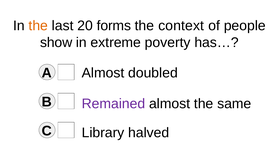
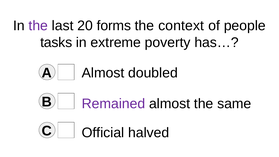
the colour: orange -> purple (38, 26)
show: show -> tasks (56, 42)
Library: Library -> Official (103, 133)
